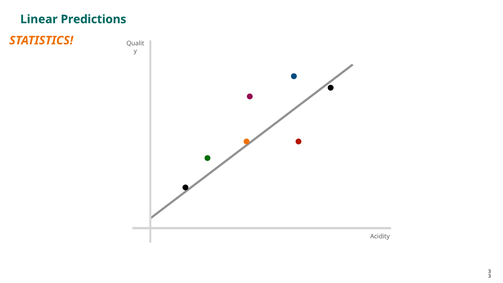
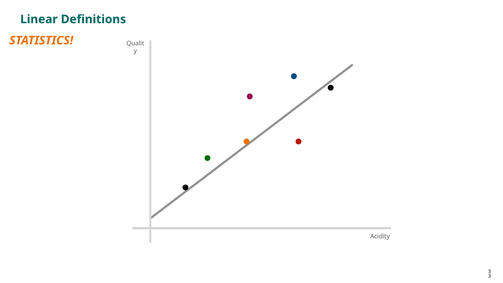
Predictions: Predictions -> Definitions (93, 19)
